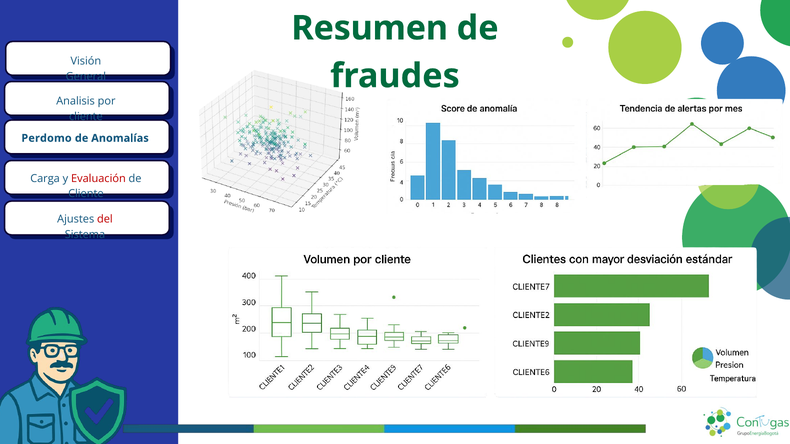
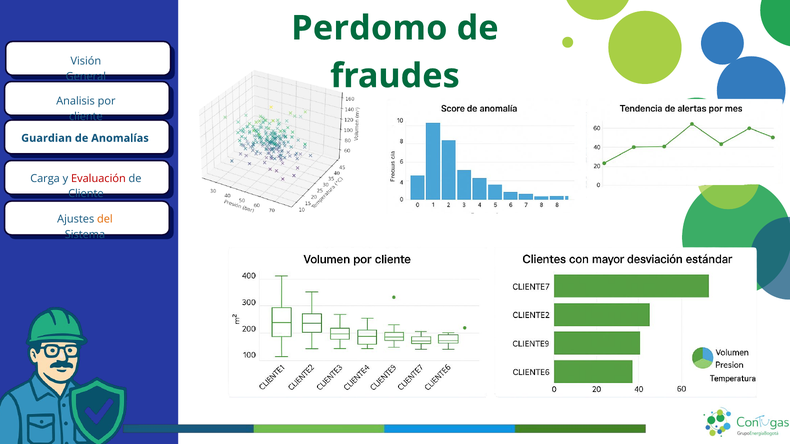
Resumen: Resumen -> Perdomo (369, 28)
Perdomo: Perdomo -> Guardian (47, 138)
del colour: red -> orange (105, 220)
